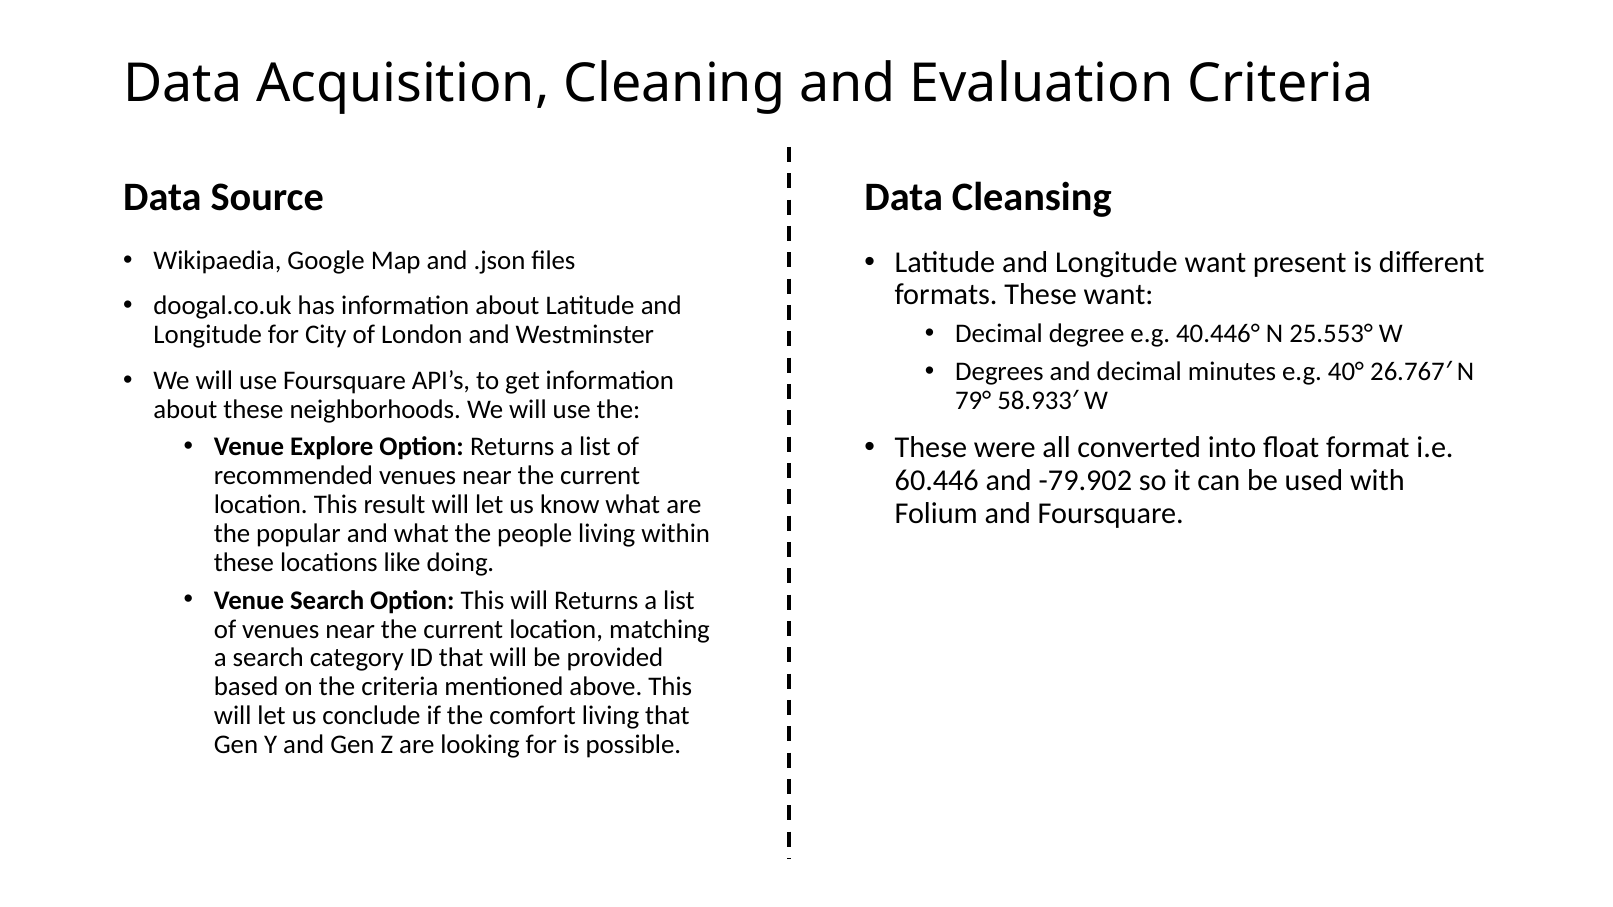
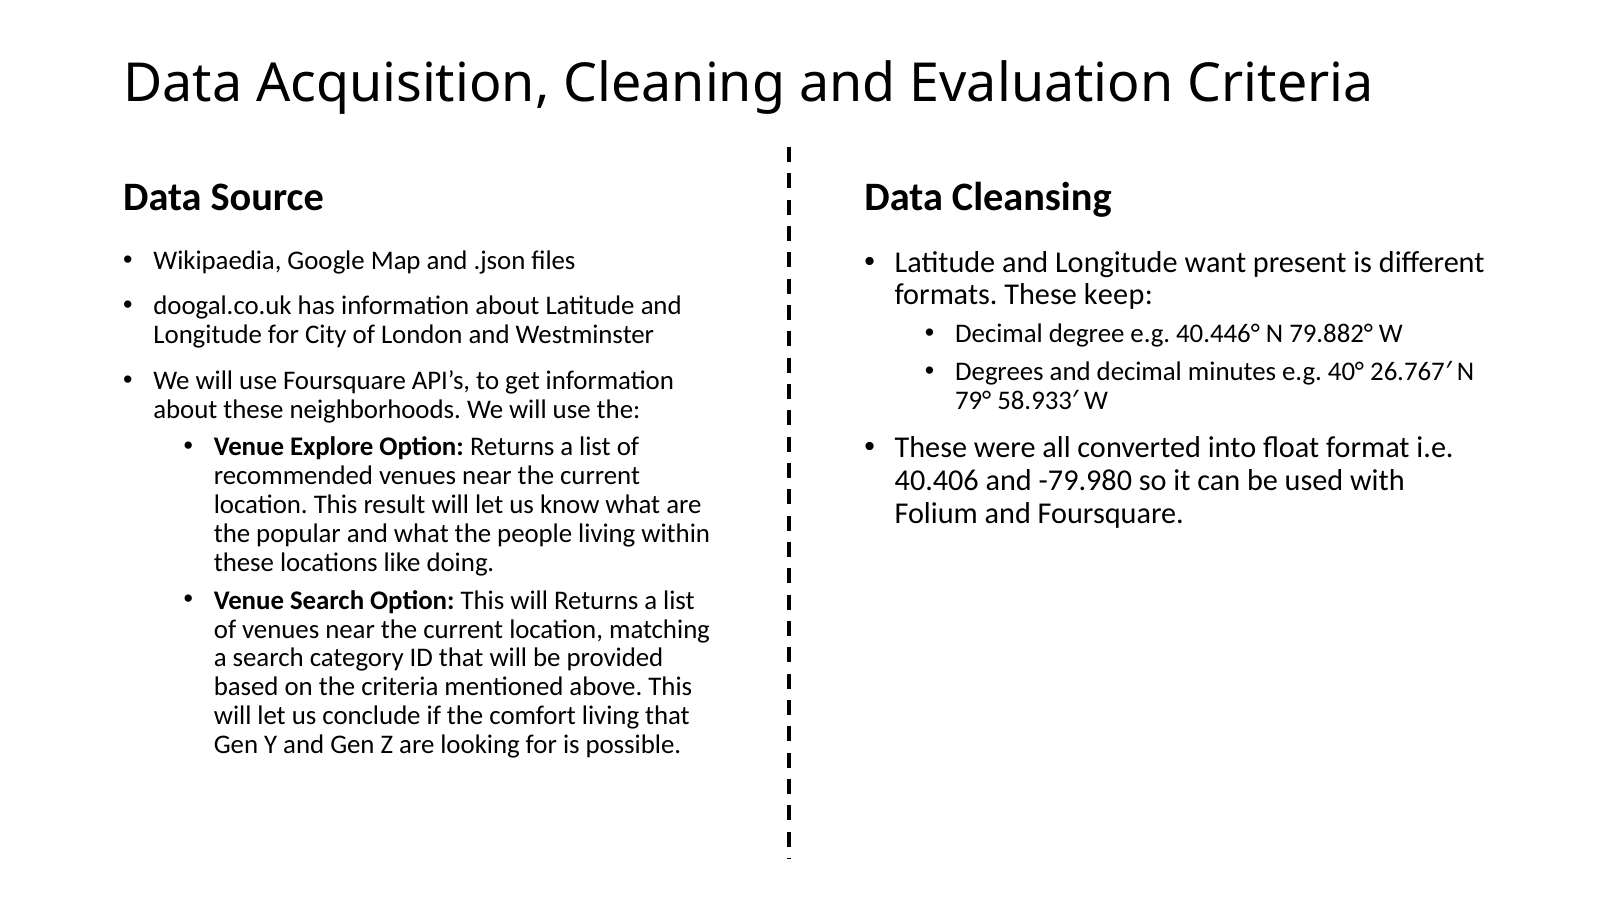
These want: want -> keep (1118, 295)
25.553°: 25.553° -> 79.882° (1331, 334)
60.446: 60.446 -> 40.406 (937, 481)
-79.902: -79.902 -> -79.980 (1085, 481)
